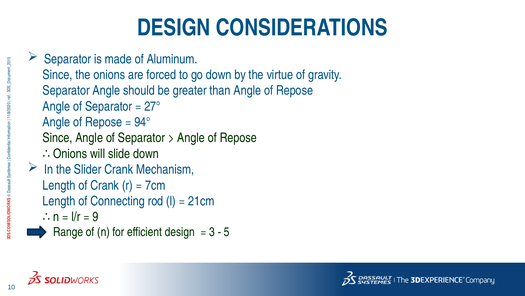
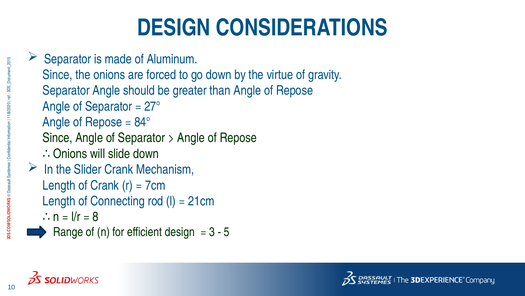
94°: 94° -> 84° (142, 122)
9: 9 -> 8 (96, 216)
